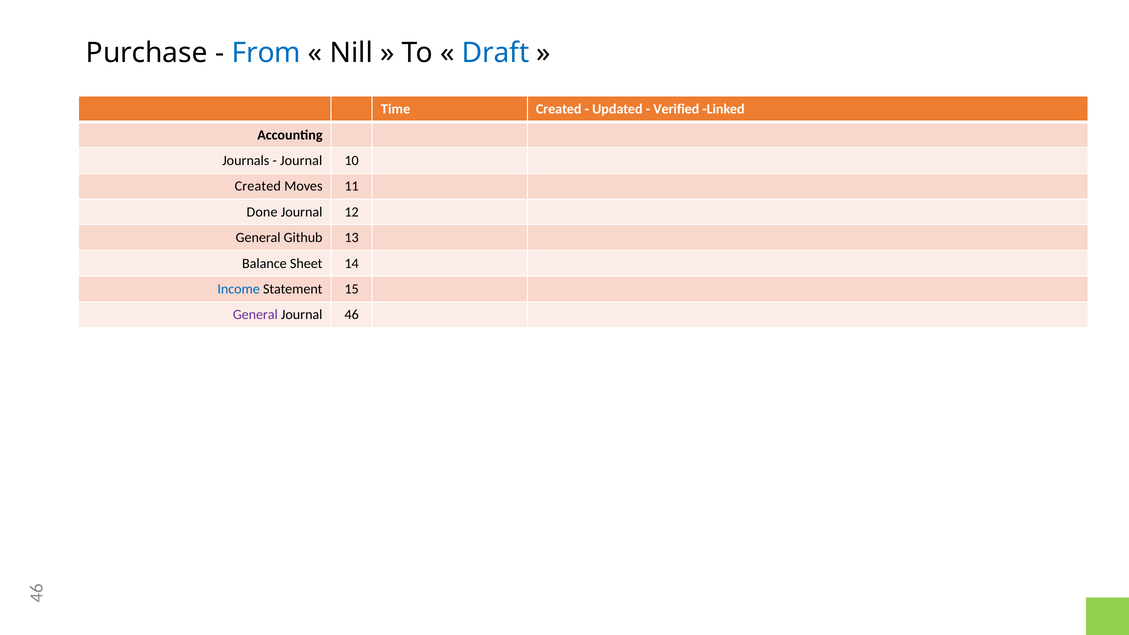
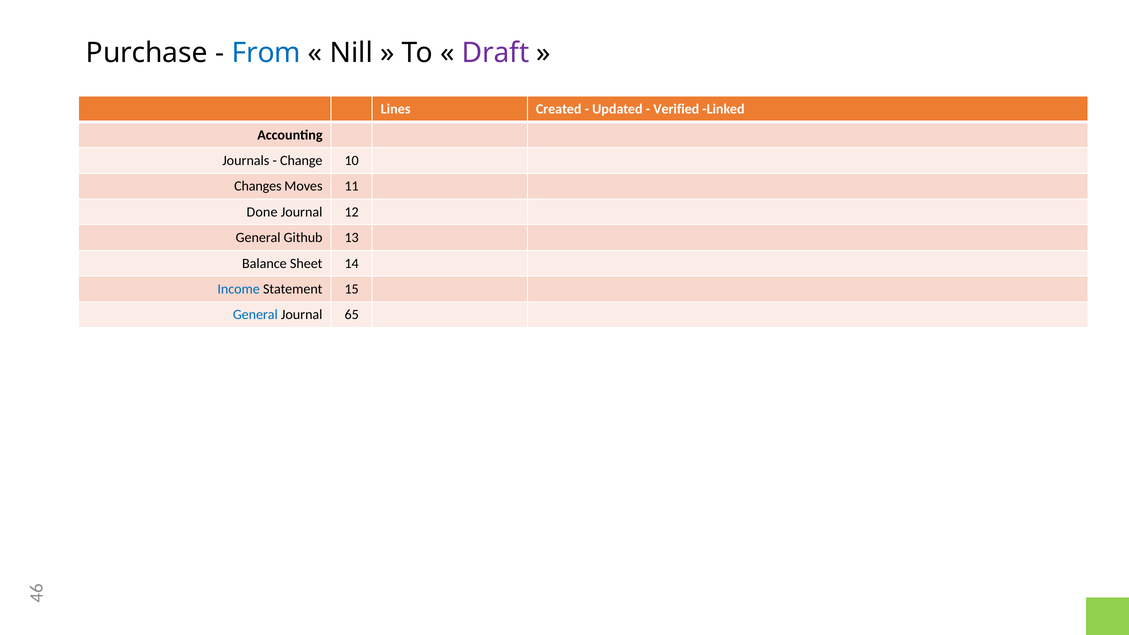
Draft colour: blue -> purple (496, 53)
Time: Time -> Lines (396, 109)
Journal: Journal -> Change (301, 161)
Created: Created -> Changes (258, 186)
General colour: purple -> blue (255, 315)
46: 46 -> 65 (352, 315)
